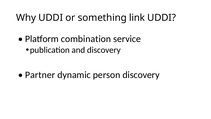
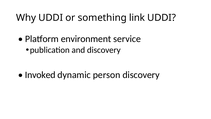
combination: combination -> environment (86, 39)
Partner: Partner -> Invoked (40, 75)
